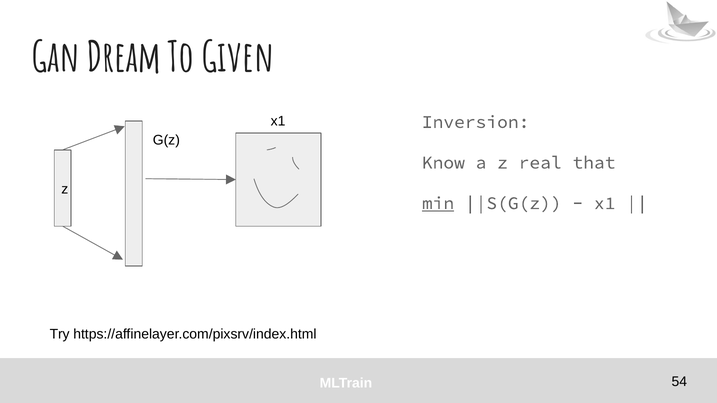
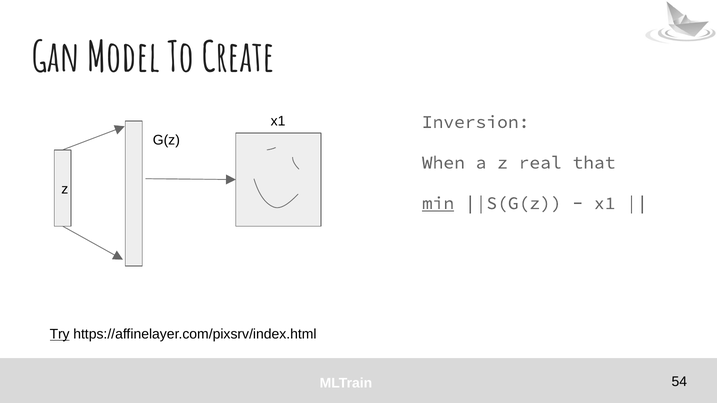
Dream: Dream -> Model (124, 58)
Given: Given -> Create (238, 58)
Know: Know -> When (443, 163)
Try underline: none -> present (60, 335)
